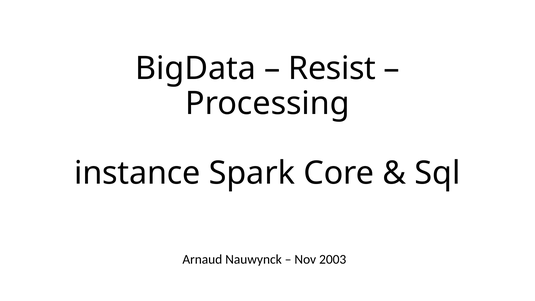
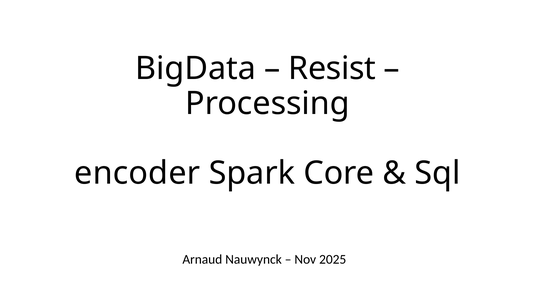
instance: instance -> encoder (137, 173)
2003: 2003 -> 2025 (333, 259)
